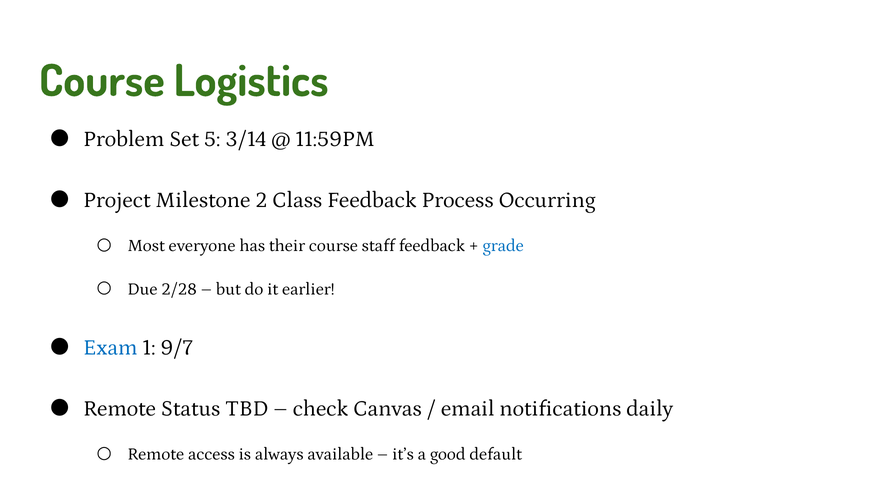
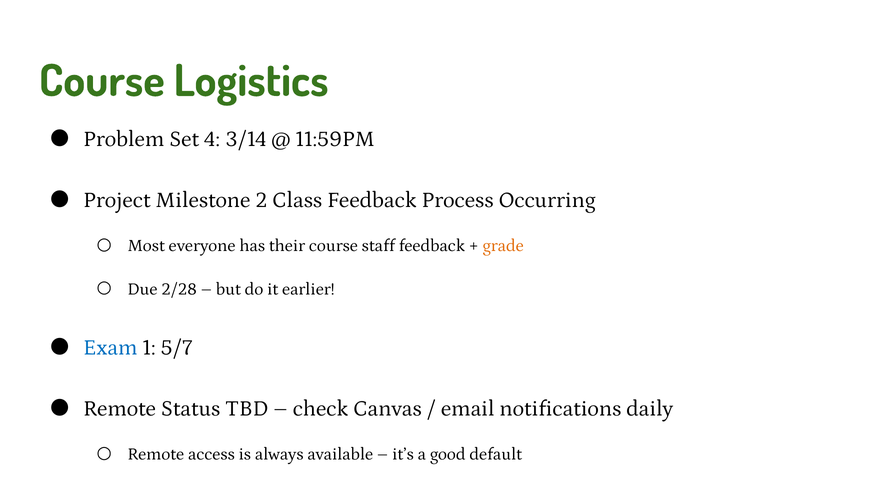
5: 5 -> 4 (212, 139)
grade colour: blue -> orange (503, 246)
9/7: 9/7 -> 5/7 (176, 348)
